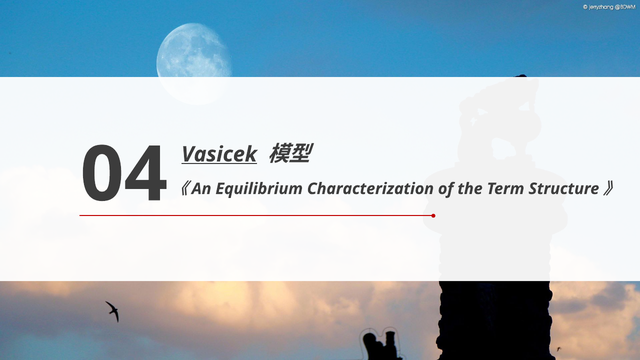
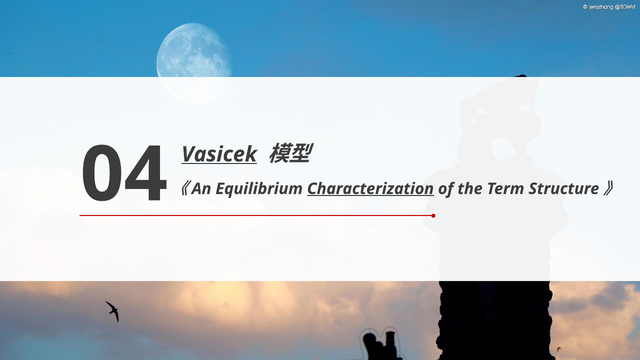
Characterization underline: none -> present (370, 189)
